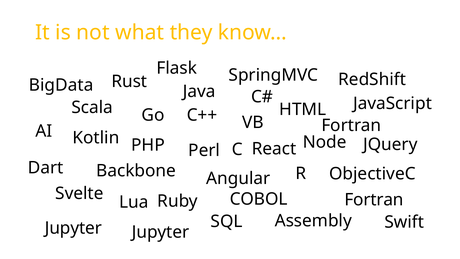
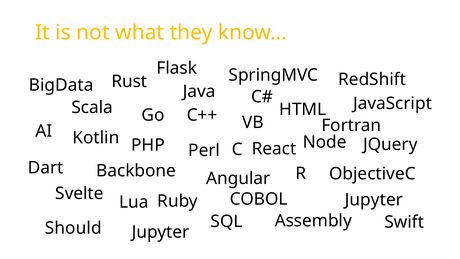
Fortran: Fortran -> Jupyter (374, 200)
Jupyter: Jupyter -> Should (73, 228)
